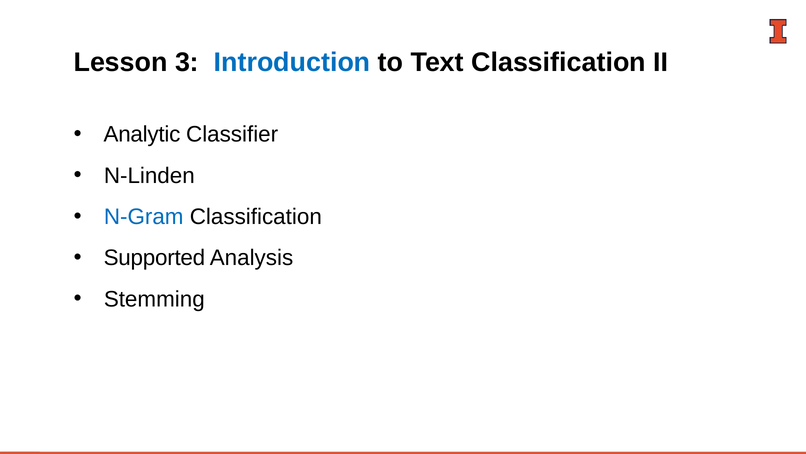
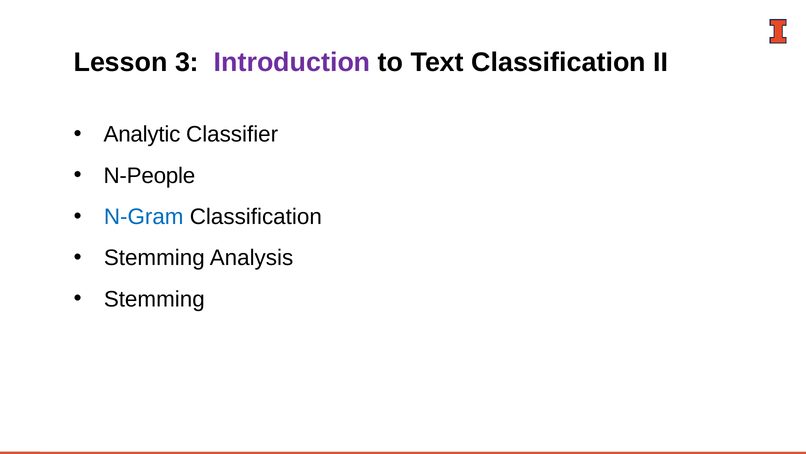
Introduction colour: blue -> purple (292, 62)
N-Linden: N-Linden -> N-People (149, 175)
Supported: Supported -> Stemming (154, 258)
